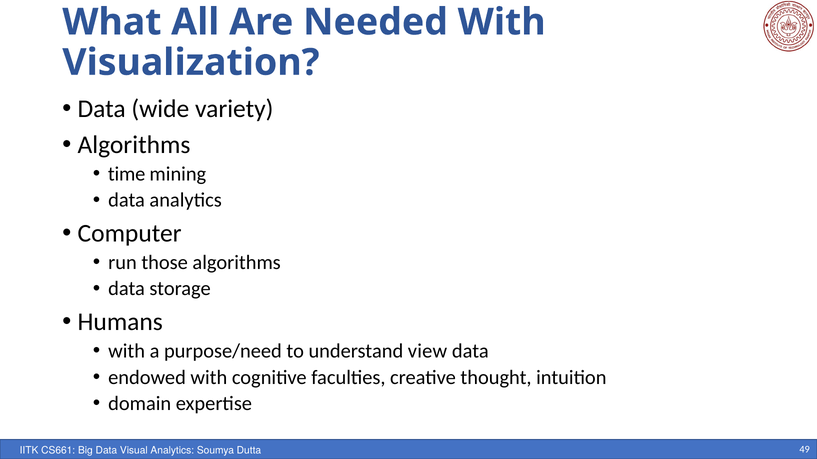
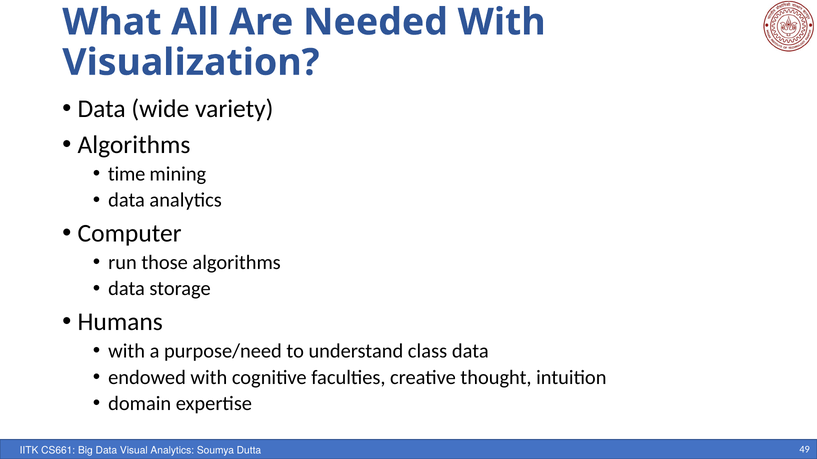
view: view -> class (428, 351)
